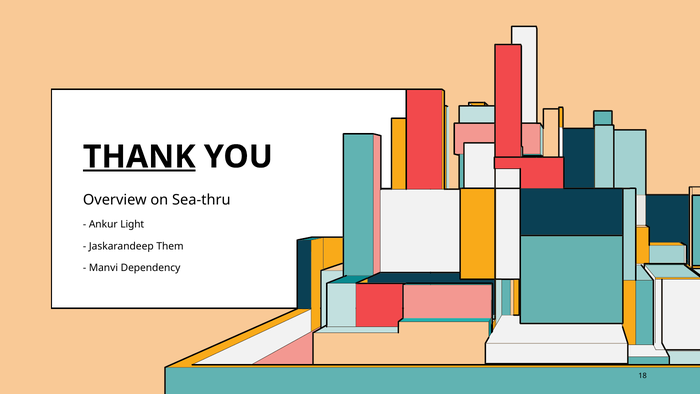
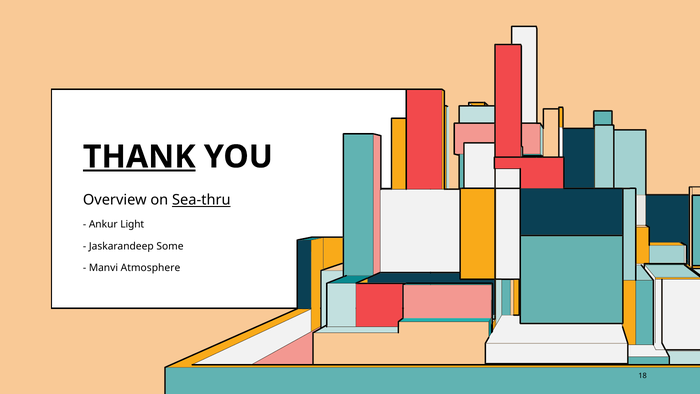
Sea-thru underline: none -> present (201, 200)
Them: Them -> Some (170, 246)
Dependency: Dependency -> Atmosphere (151, 268)
